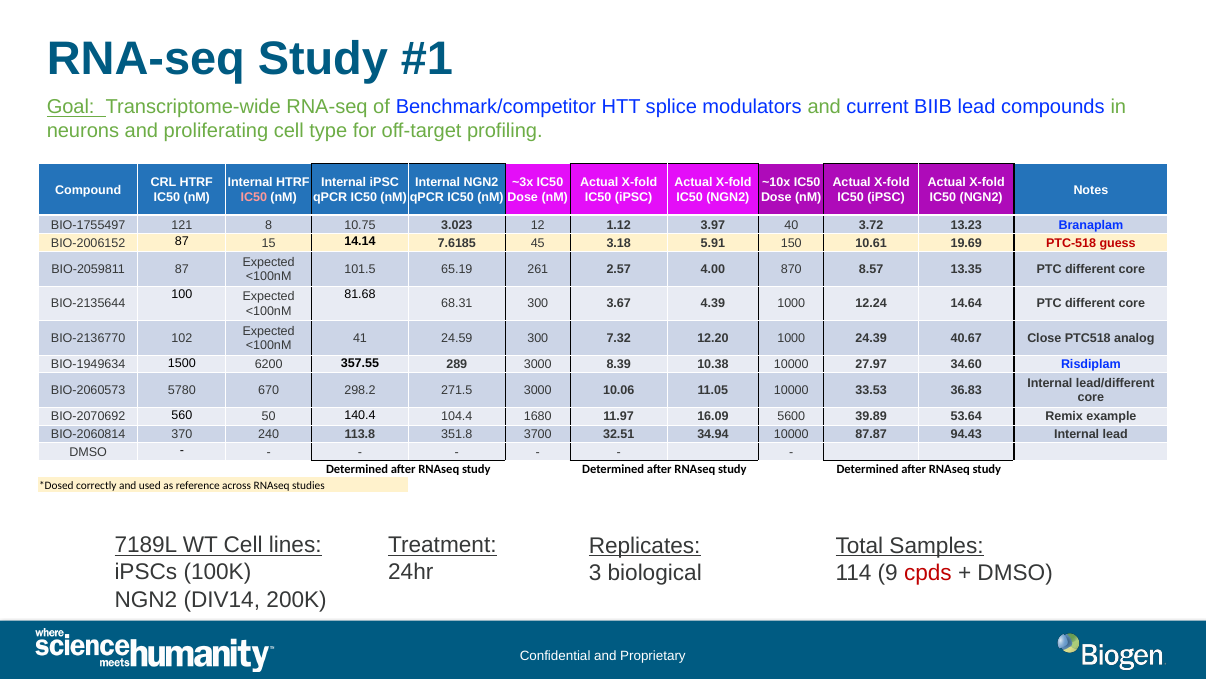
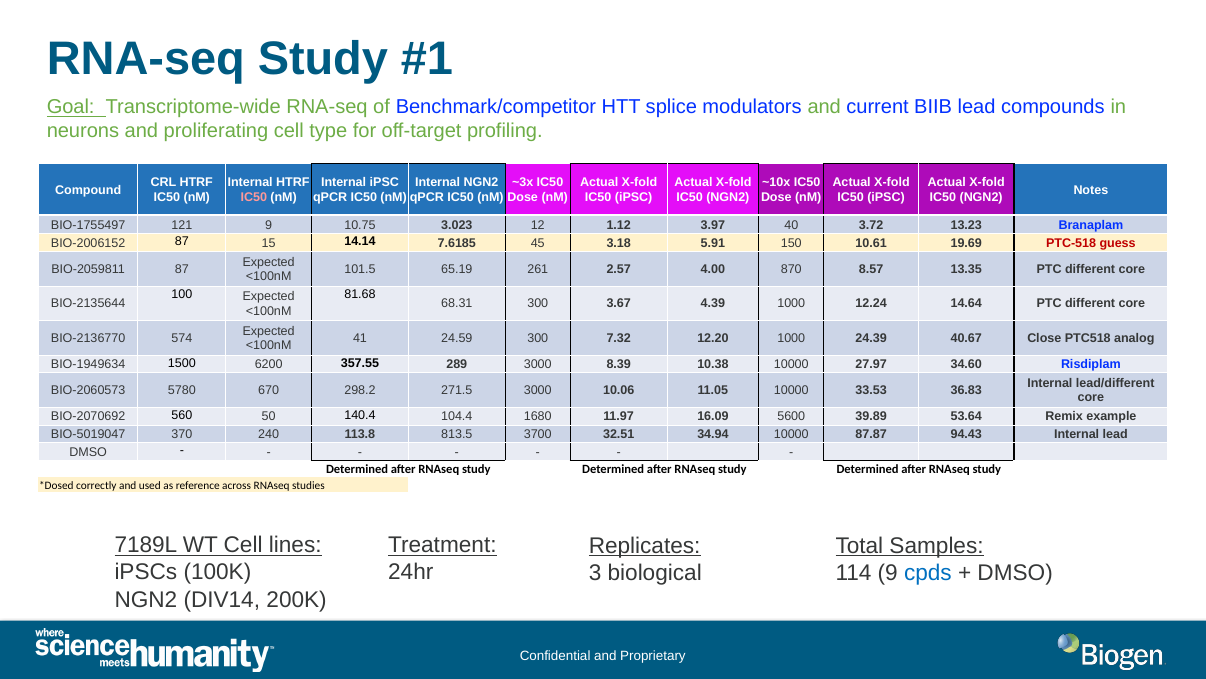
121 8: 8 -> 9 (269, 225)
102: 102 -> 574 (182, 338)
BIO-2060814: BIO-2060814 -> BIO-5019047 (88, 434)
351.8: 351.8 -> 813.5 (457, 434)
cpds colour: red -> blue (928, 572)
